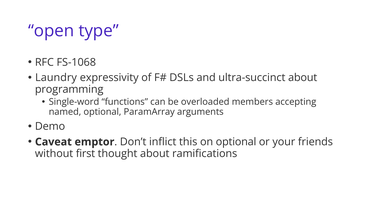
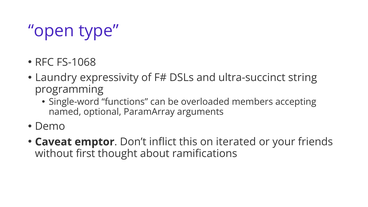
ultra-succinct about: about -> string (303, 78)
on optional: optional -> iterated (236, 142)
